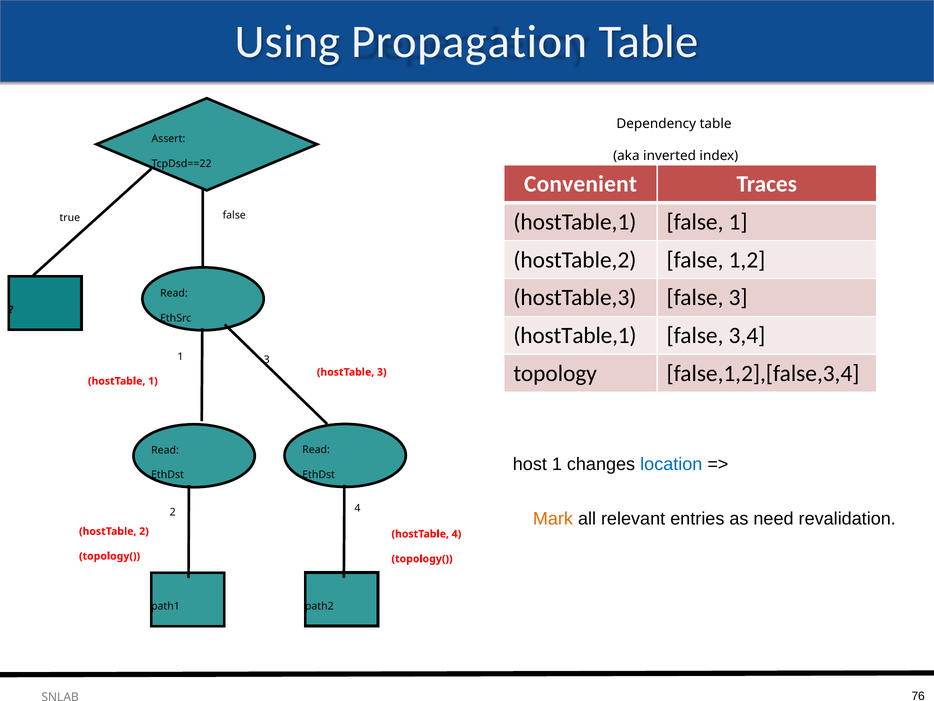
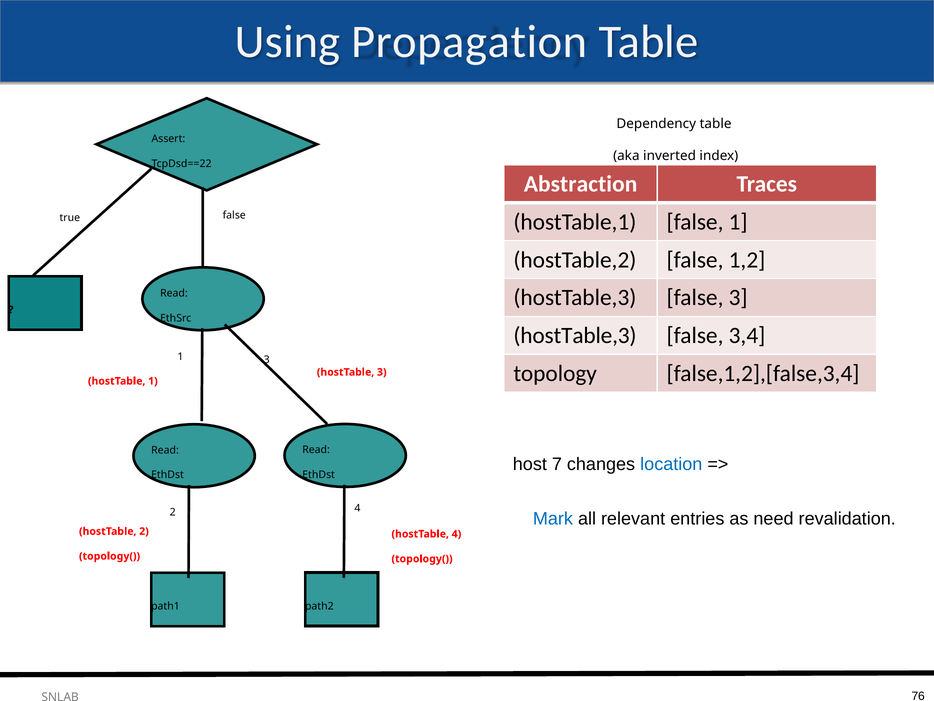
Convenient: Convenient -> Abstraction (581, 184)
hostTable,1: hostTable,1 -> hostTable,3 (575, 335)
host 1: 1 -> 7 (557, 464)
Mark colour: orange -> blue (553, 518)
